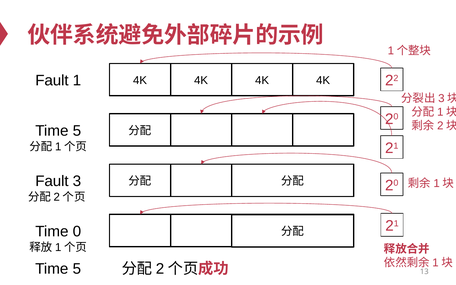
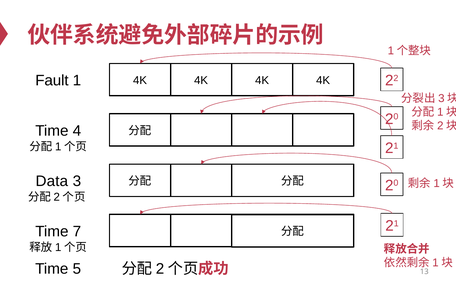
5: 5 -> 4 (77, 131)
Fault: Fault -> Data (52, 181)
0: 0 -> 7 (77, 231)
